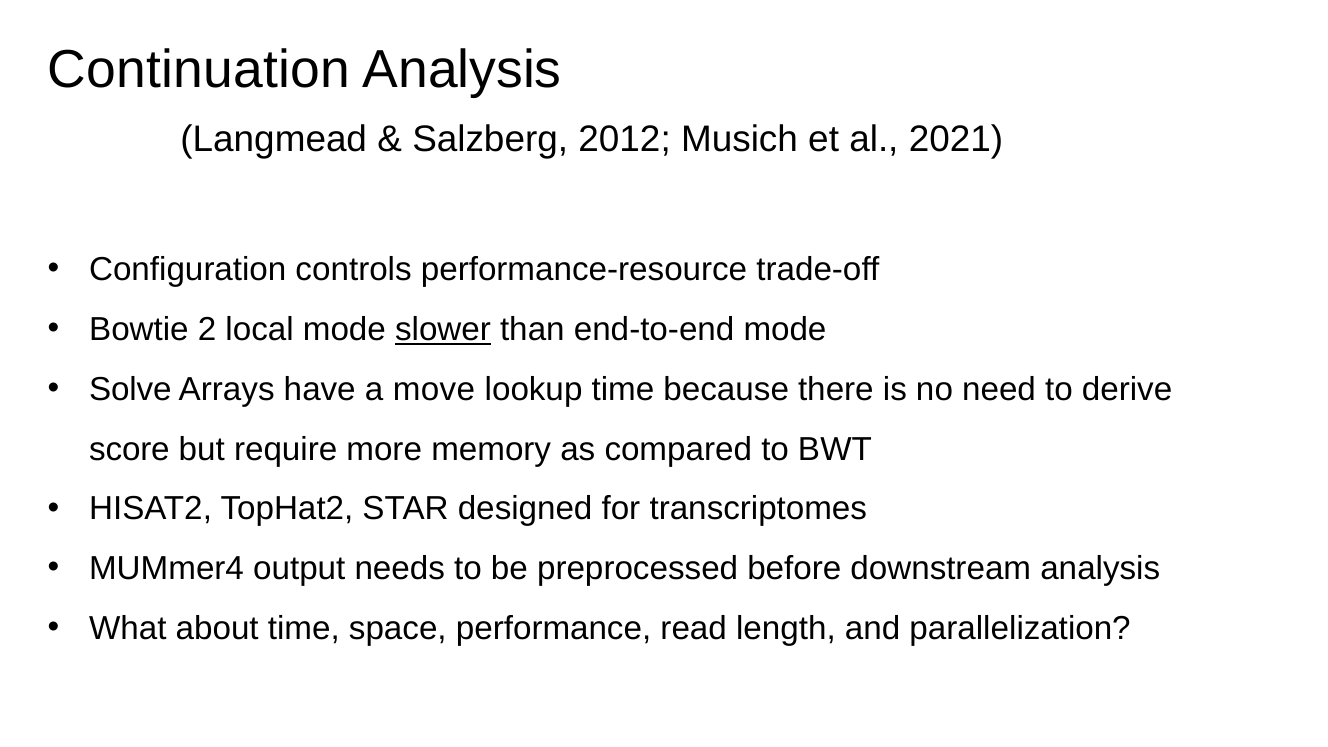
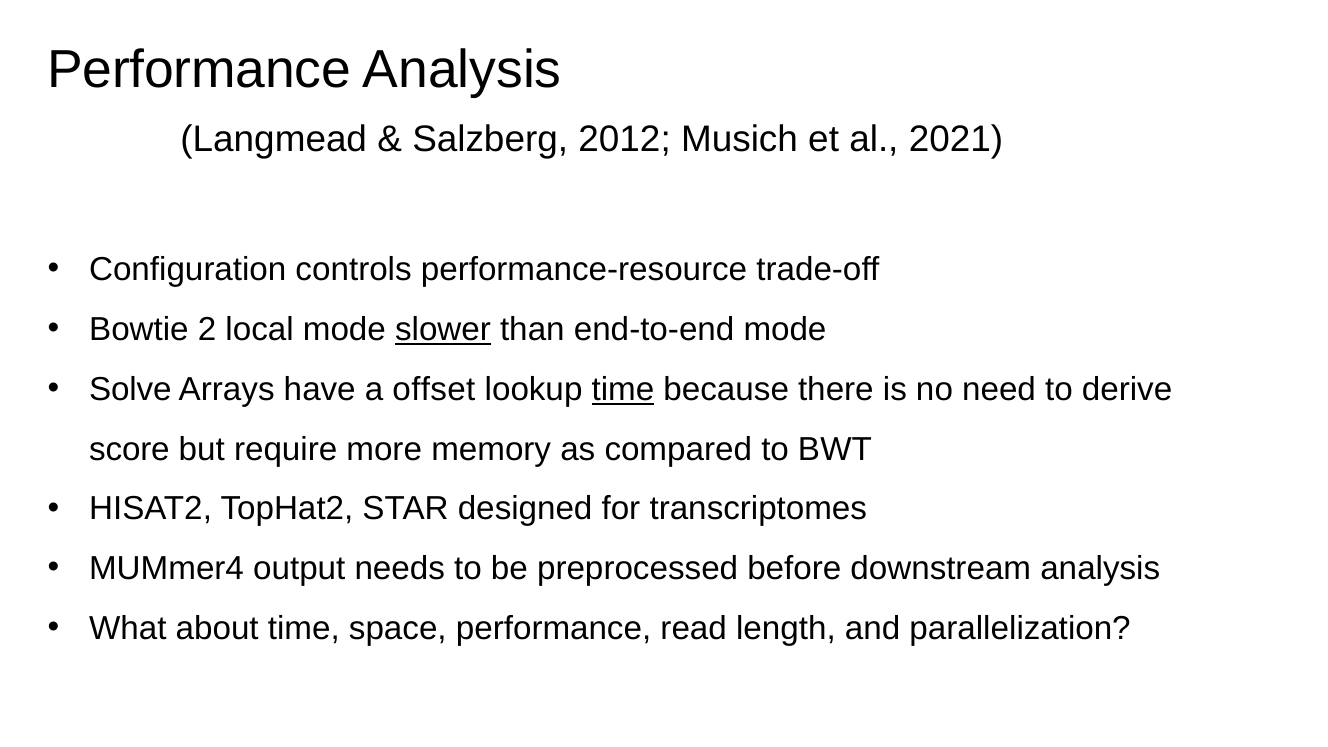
Continuation: Continuation -> Performance (199, 70)
move: move -> offset (434, 389)
time underline: none -> present (623, 389)
